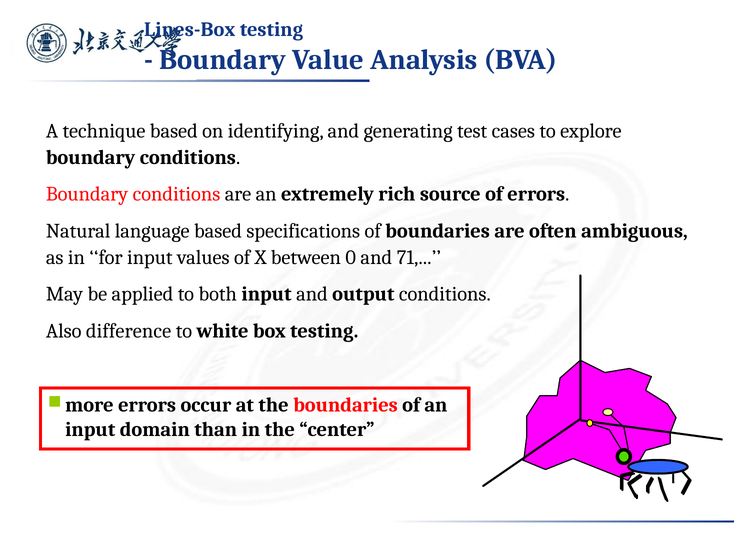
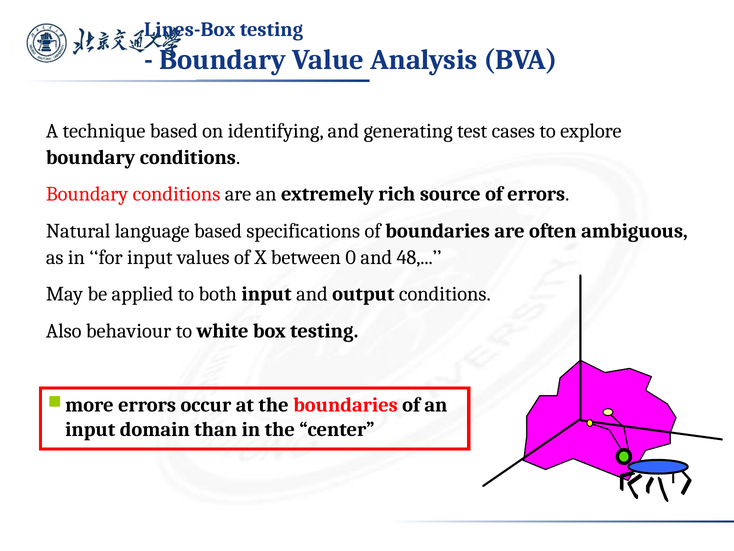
71: 71 -> 48 (419, 257)
difference: difference -> behaviour (129, 331)
